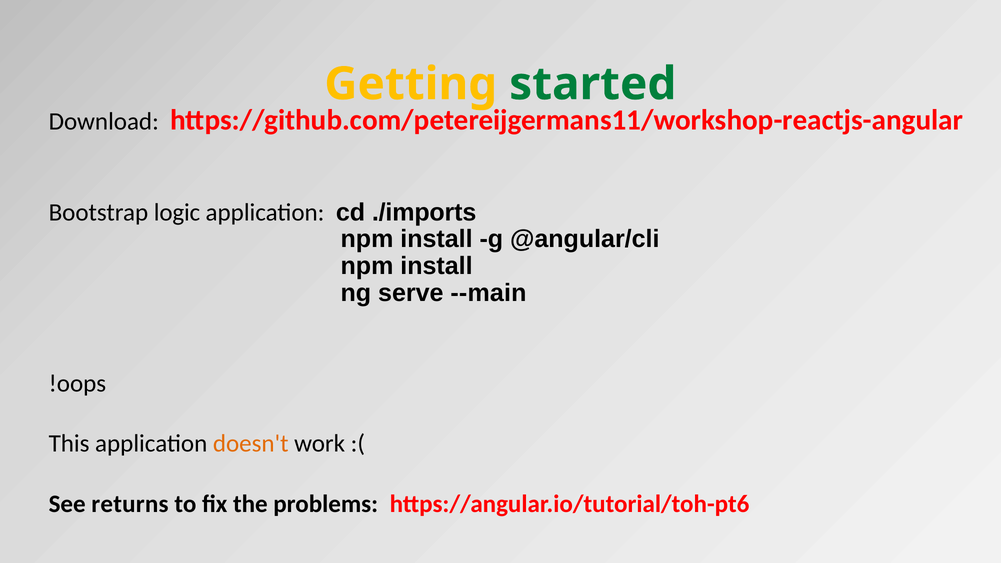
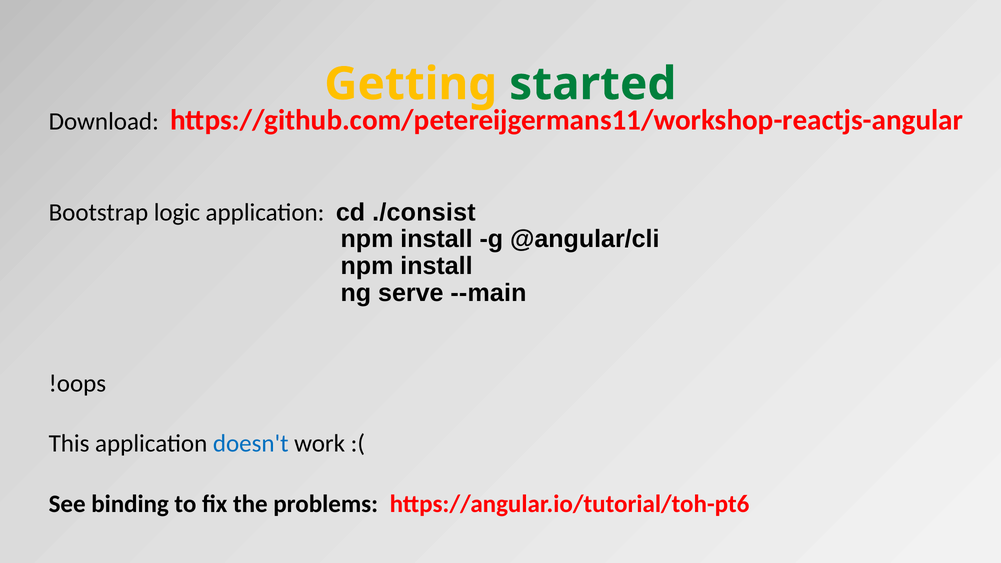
./imports: ./imports -> ./consist (424, 213)
doesn't colour: orange -> blue (251, 444)
returns: returns -> binding (130, 504)
